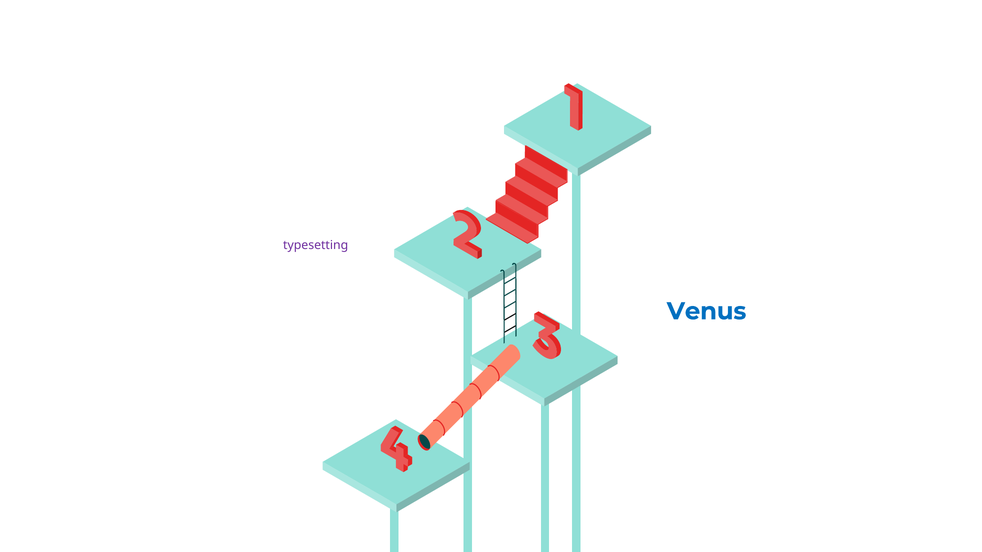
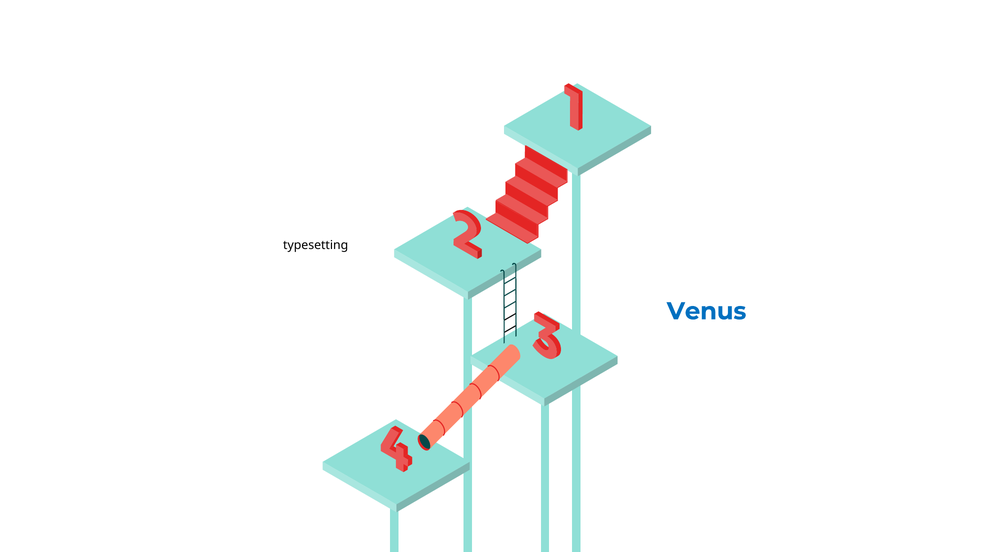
typesetting colour: purple -> black (316, 245)
